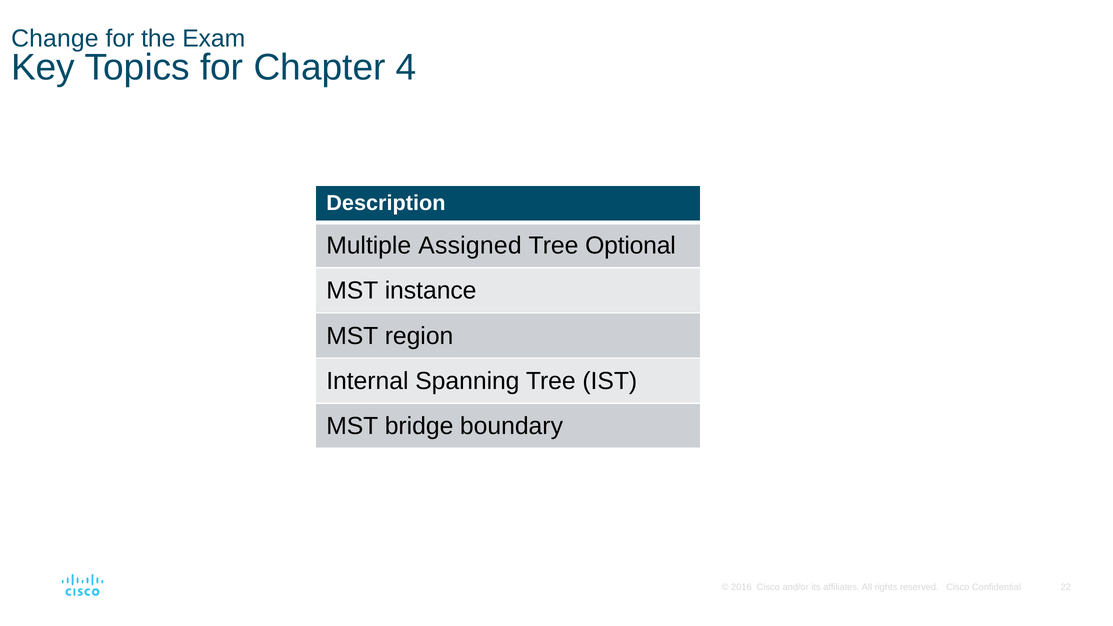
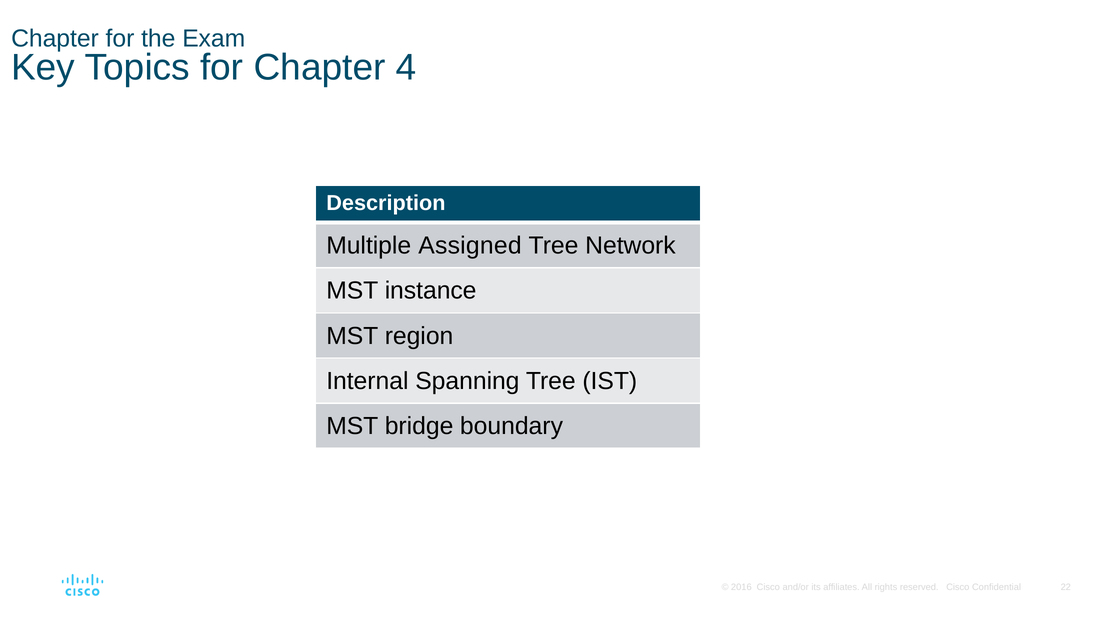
Change: Change -> Chapter (55, 38)
Optional: Optional -> Network (630, 246)
